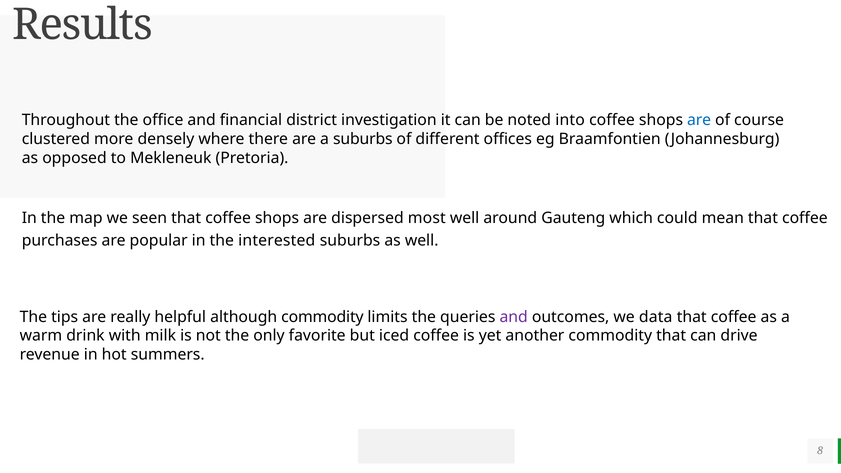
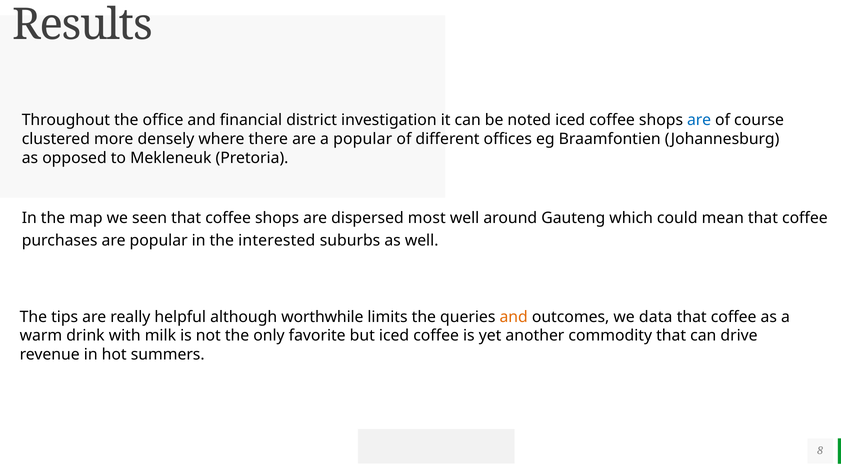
noted into: into -> iced (570, 120)
a suburbs: suburbs -> popular (363, 139)
although commodity: commodity -> worthwhile (322, 317)
and colour: purple -> orange (514, 317)
